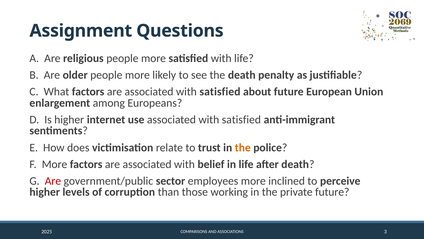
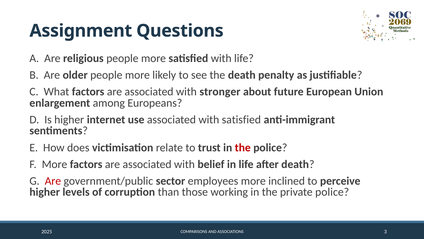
are associated with satisfied: satisfied -> stronger (220, 92)
the colour: orange -> red (243, 147)
private future: future -> police (332, 192)
